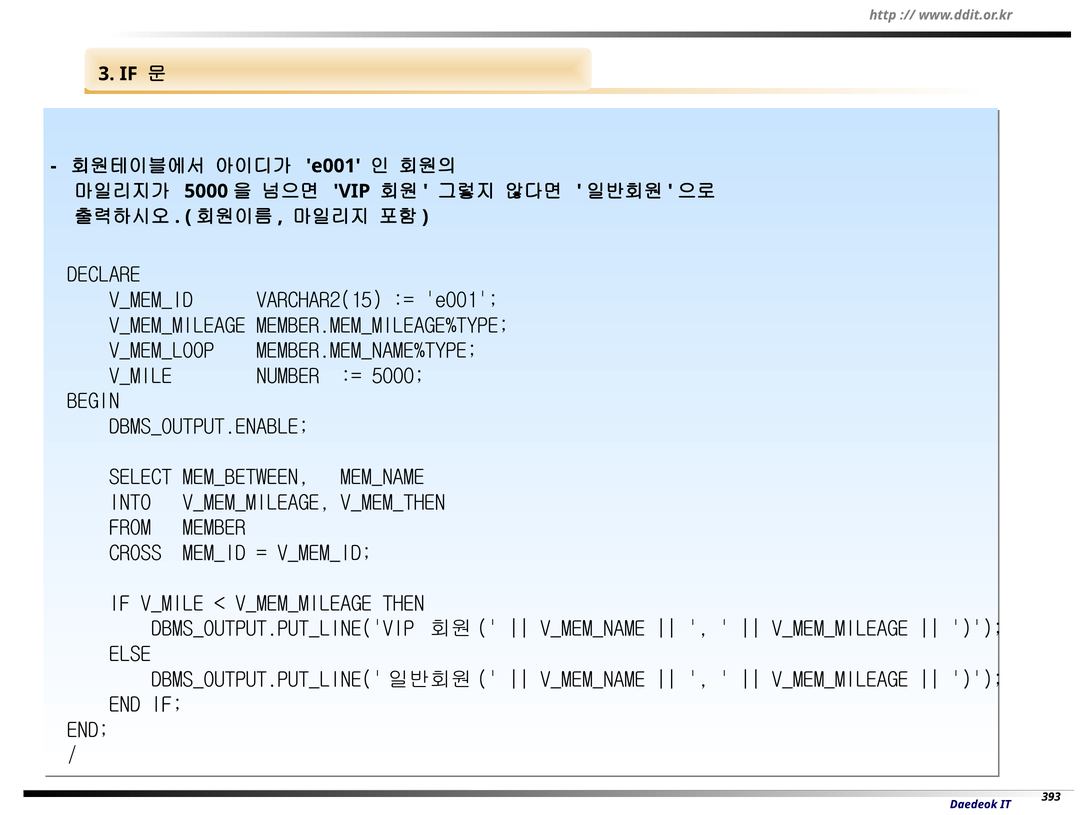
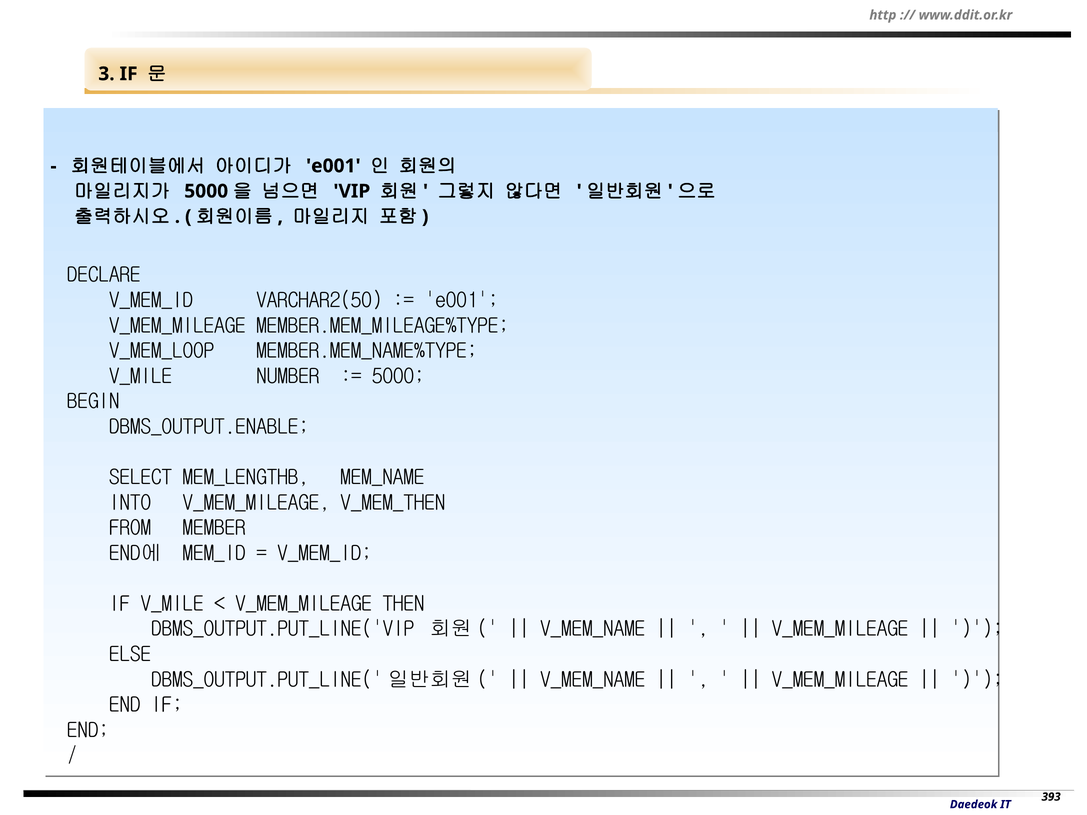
VARCHAR2(15: VARCHAR2(15 -> VARCHAR2(50 (319, 300)
MEM_BETWEEN: MEM_BETWEEN -> MEM_LENGTHB (246, 477)
CROSS: CROSS -> END에 (135, 553)
